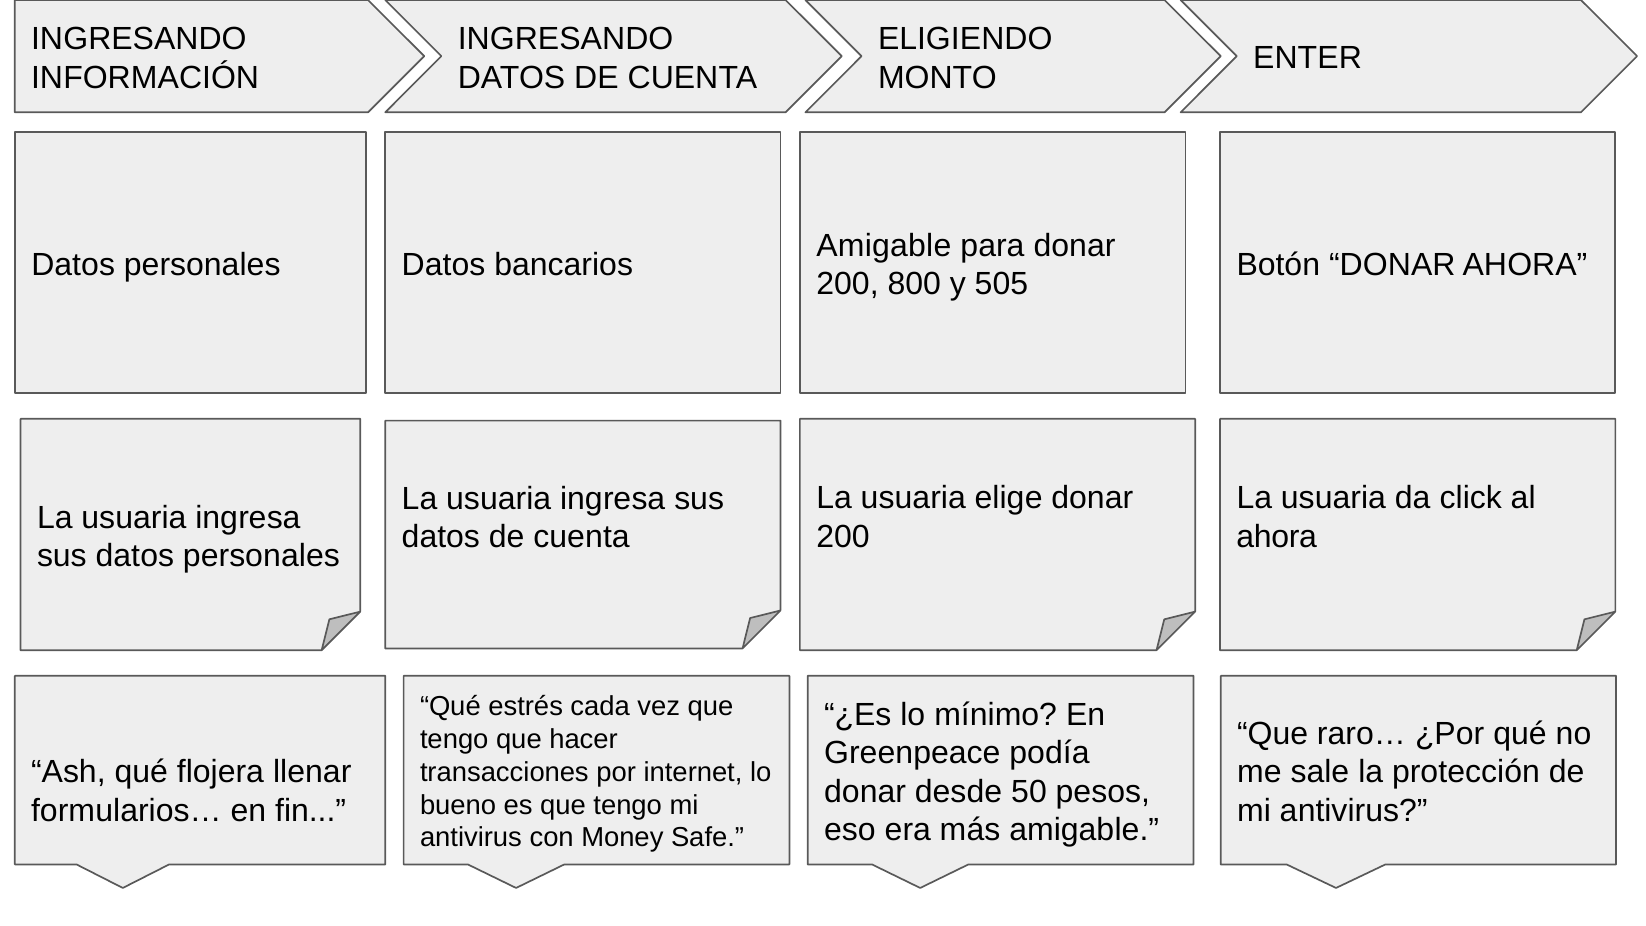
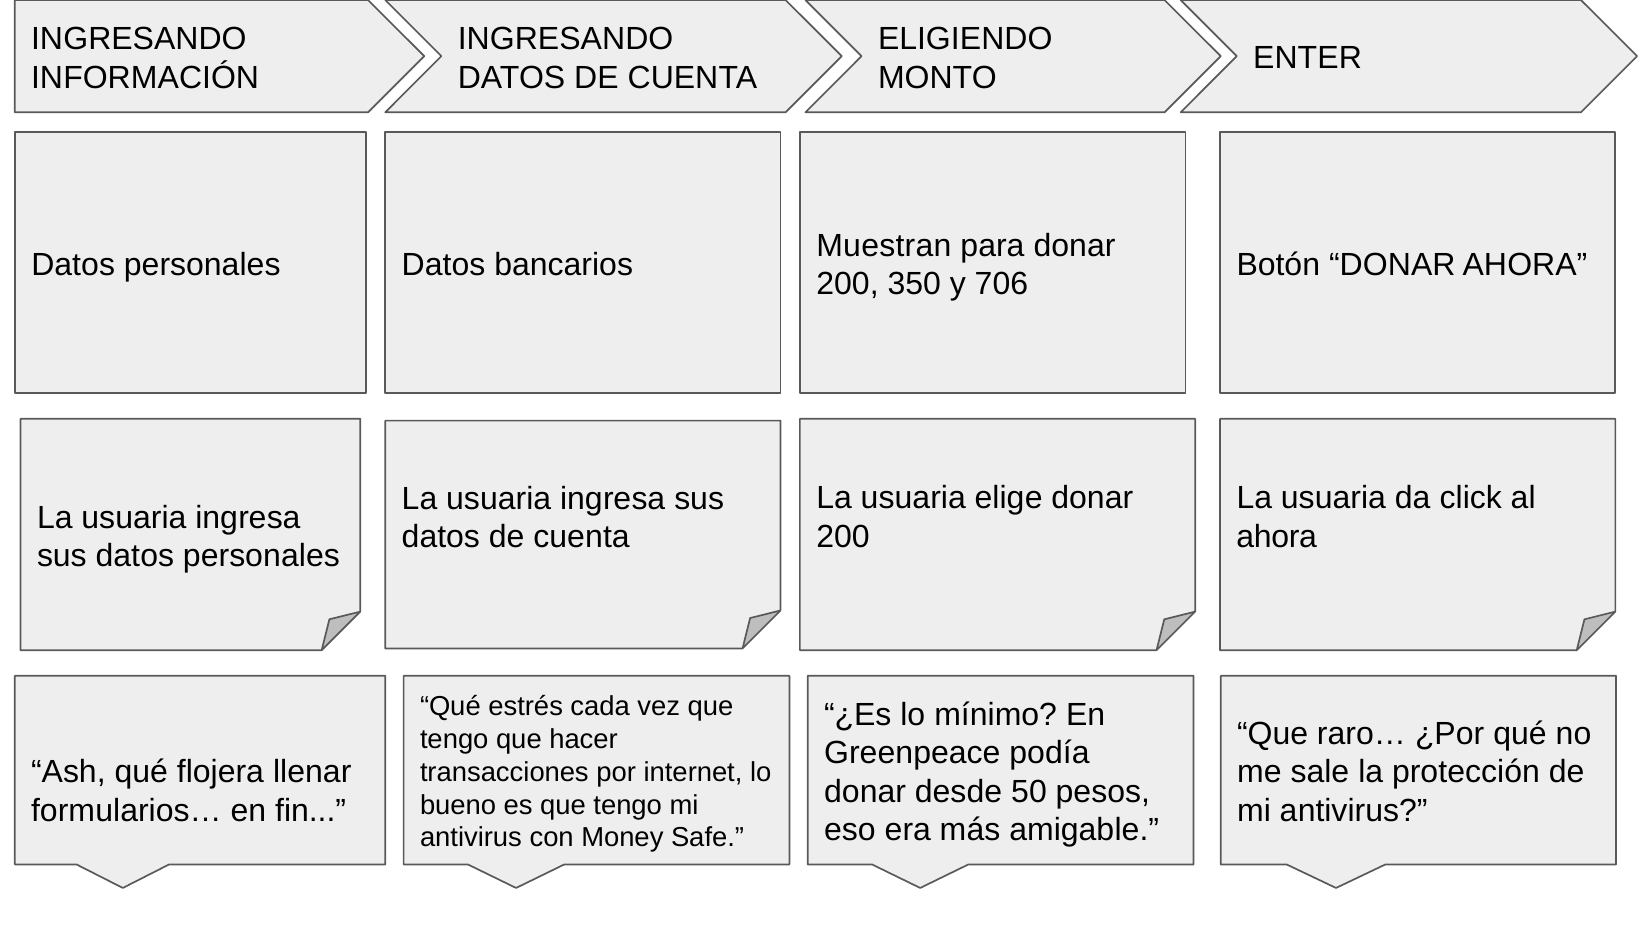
Amigable: Amigable -> Muestran (884, 246)
800: 800 -> 350 (914, 284)
505: 505 -> 706 (1001, 284)
